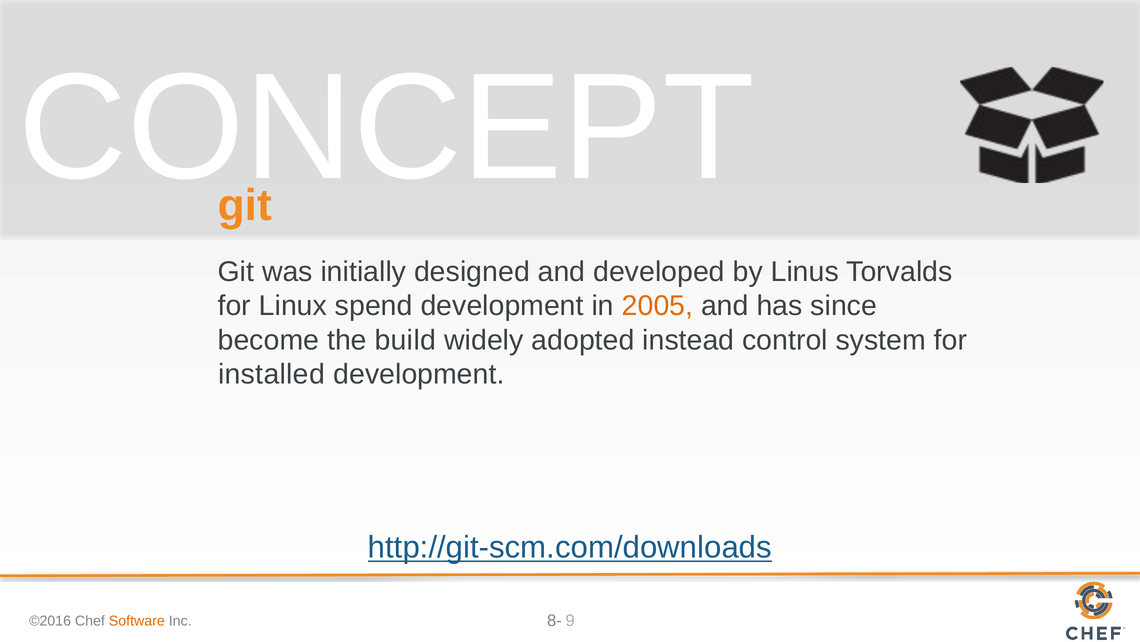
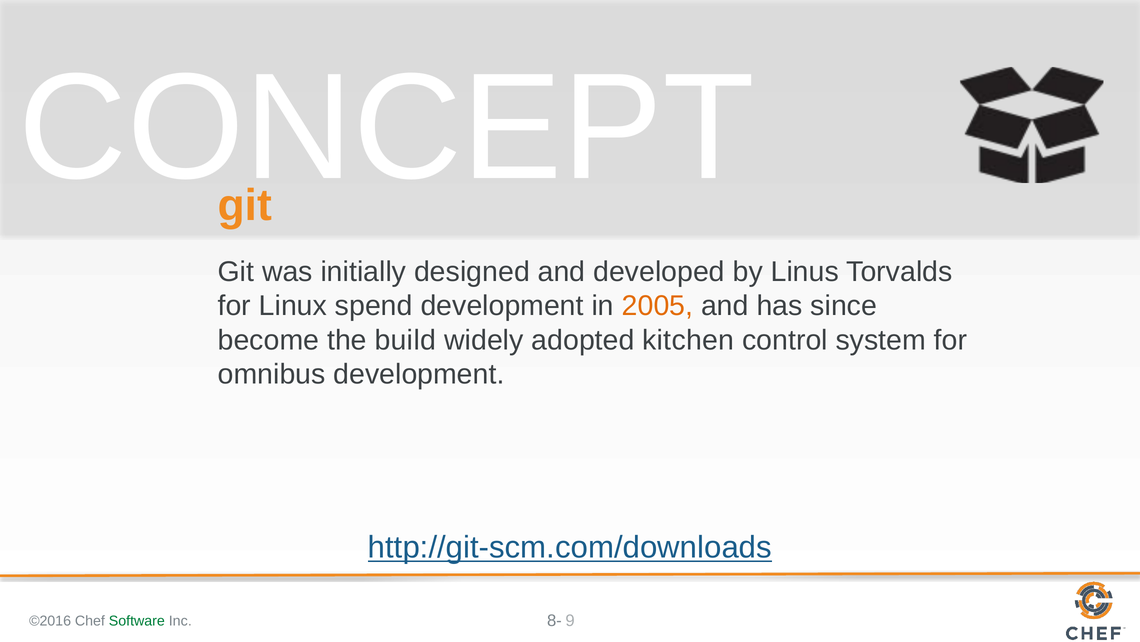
instead: instead -> kitchen (688, 340)
installed: installed -> omnibus (272, 374)
Software colour: orange -> green (137, 620)
